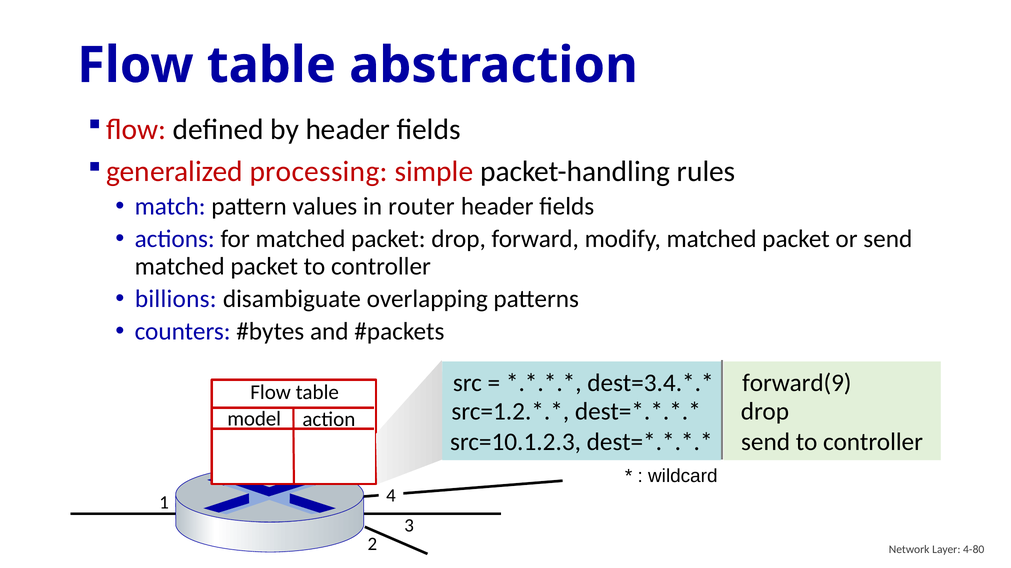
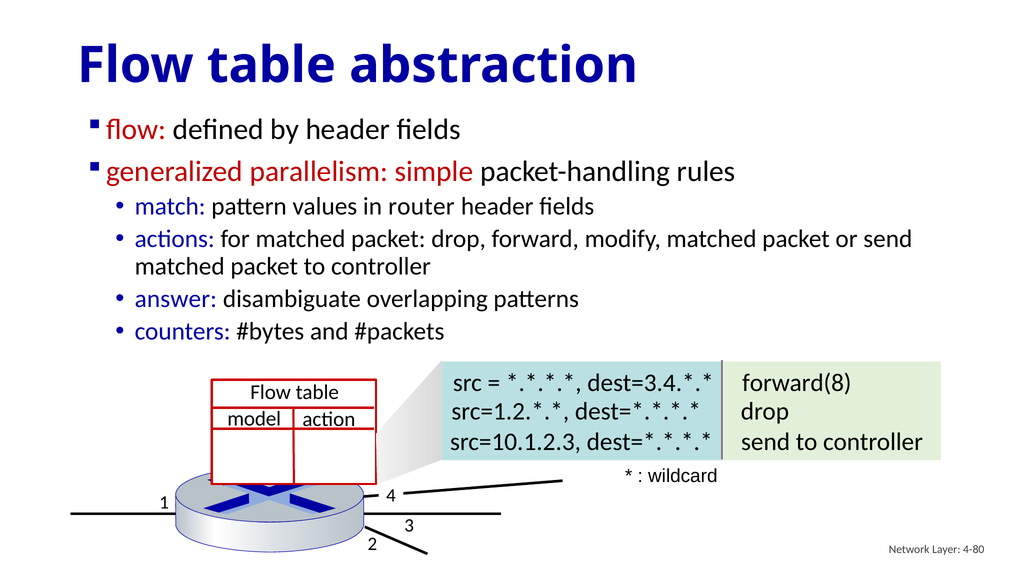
processing: processing -> parallelism (319, 172)
billions: billions -> answer (176, 299)
forward(9: forward(9 -> forward(8 (797, 383)
